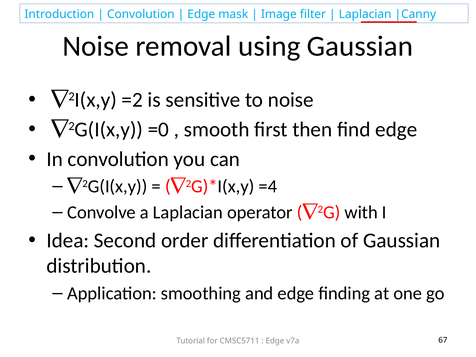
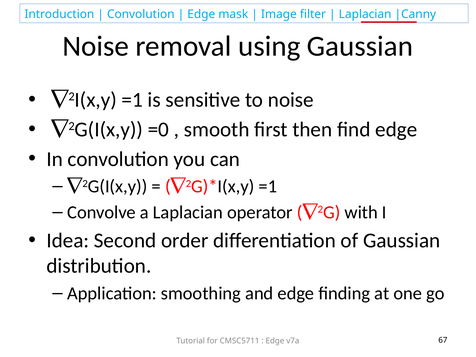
2I(x,y =2: =2 -> =1 (132, 100)
=4: =4 -> =1 (268, 186)
